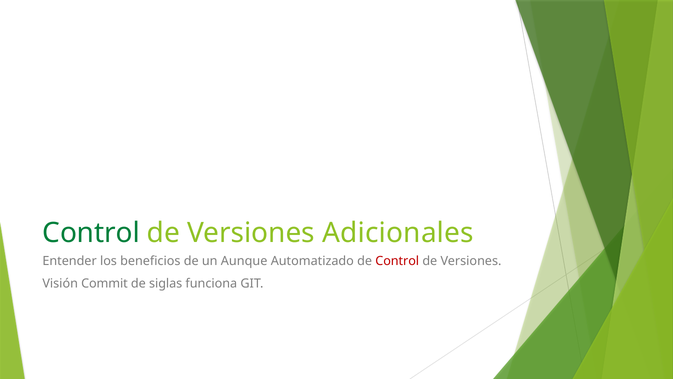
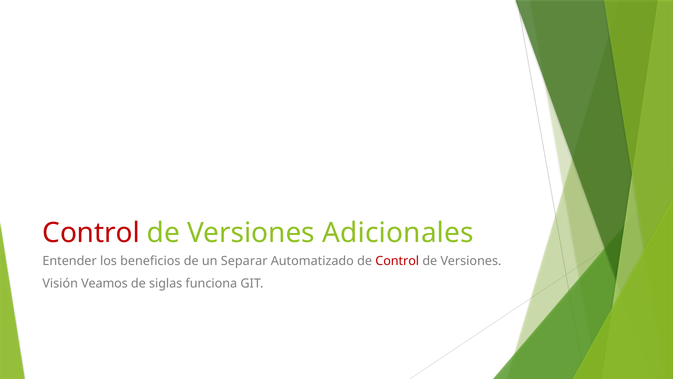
Control colour: green -> red (91, 233)
Aunque: Aunque -> Separar (244, 261)
Commit: Commit -> Veamos (104, 283)
